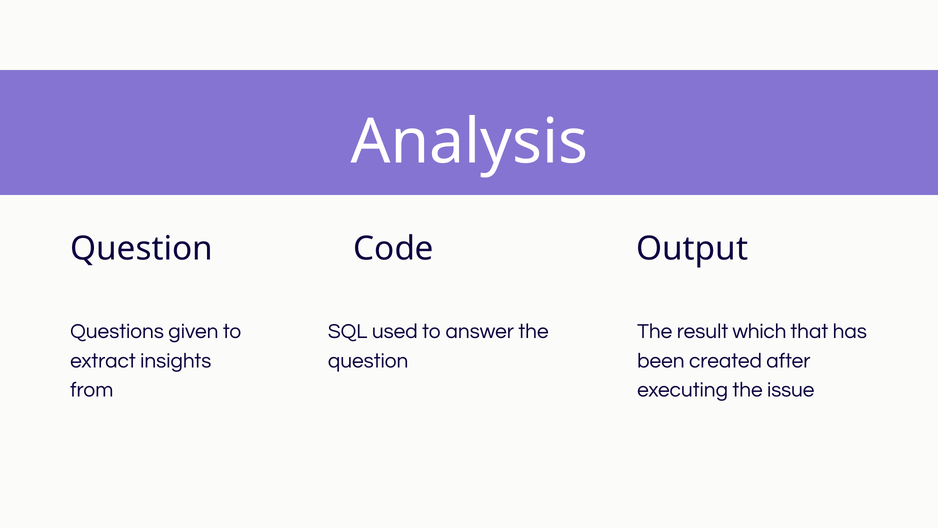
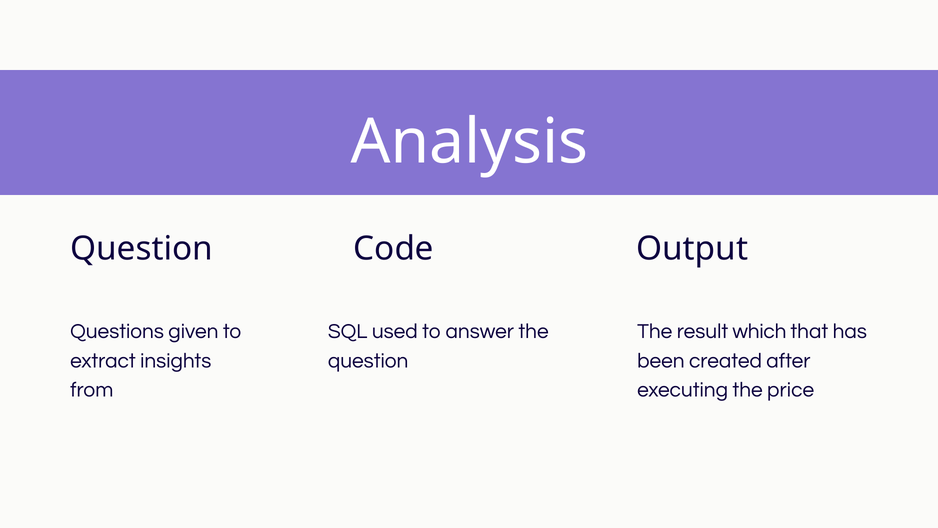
issue: issue -> price (791, 390)
